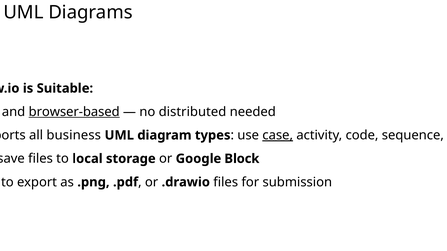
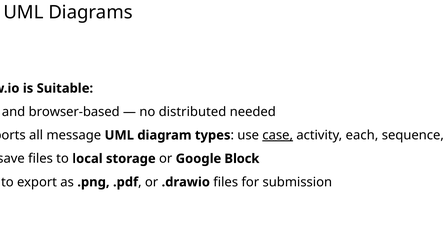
browser-based underline: present -> none (74, 112)
business: business -> message (74, 135)
code: code -> each (362, 135)
